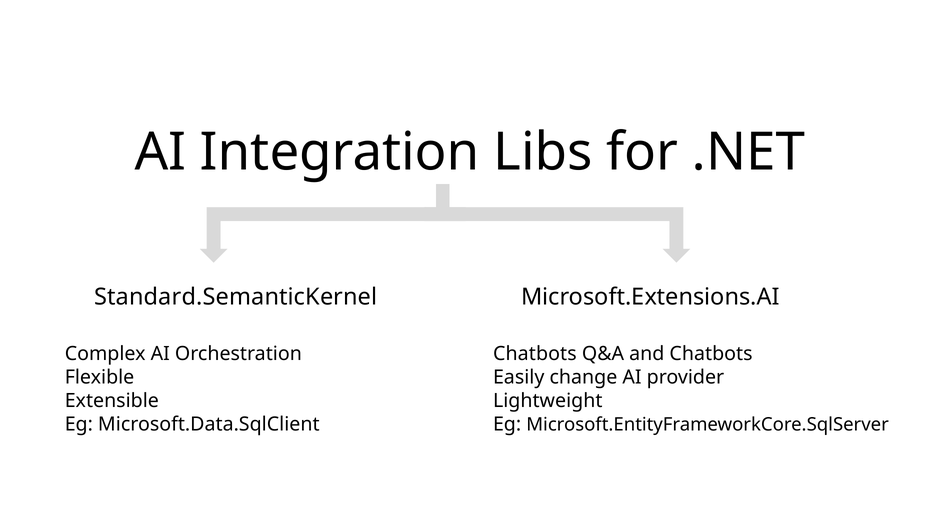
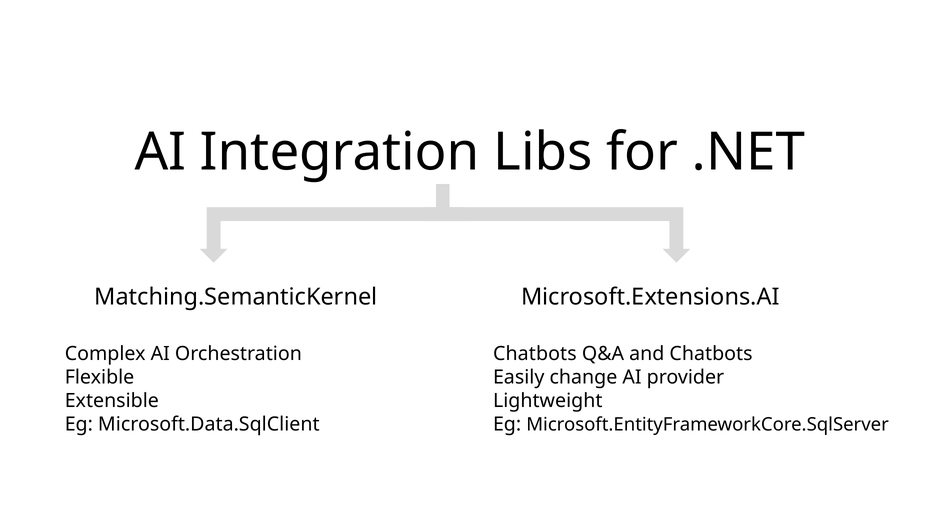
Standard.SemanticKernel: Standard.SemanticKernel -> Matching.SemanticKernel (236, 297)
